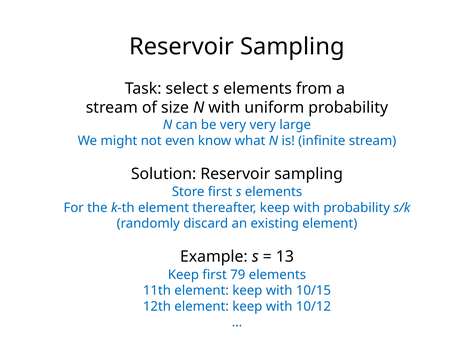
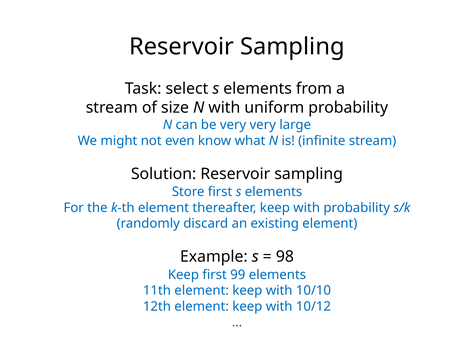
13: 13 -> 98 (285, 256)
79: 79 -> 99 (238, 274)
10/15: 10/15 -> 10/10 (313, 290)
